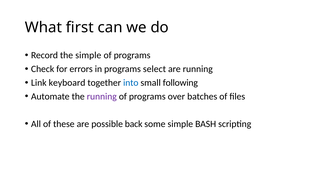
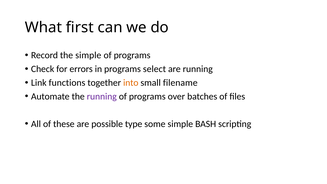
keyboard: keyboard -> functions (67, 83)
into colour: blue -> orange (131, 83)
following: following -> filename (180, 83)
back: back -> type (134, 124)
